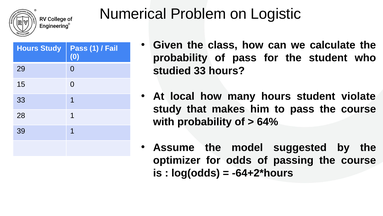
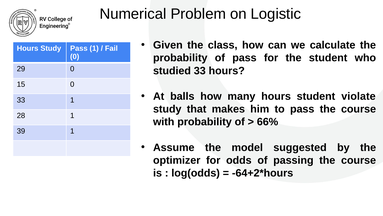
local: local -> balls (182, 96)
64%: 64% -> 66% (268, 122)
